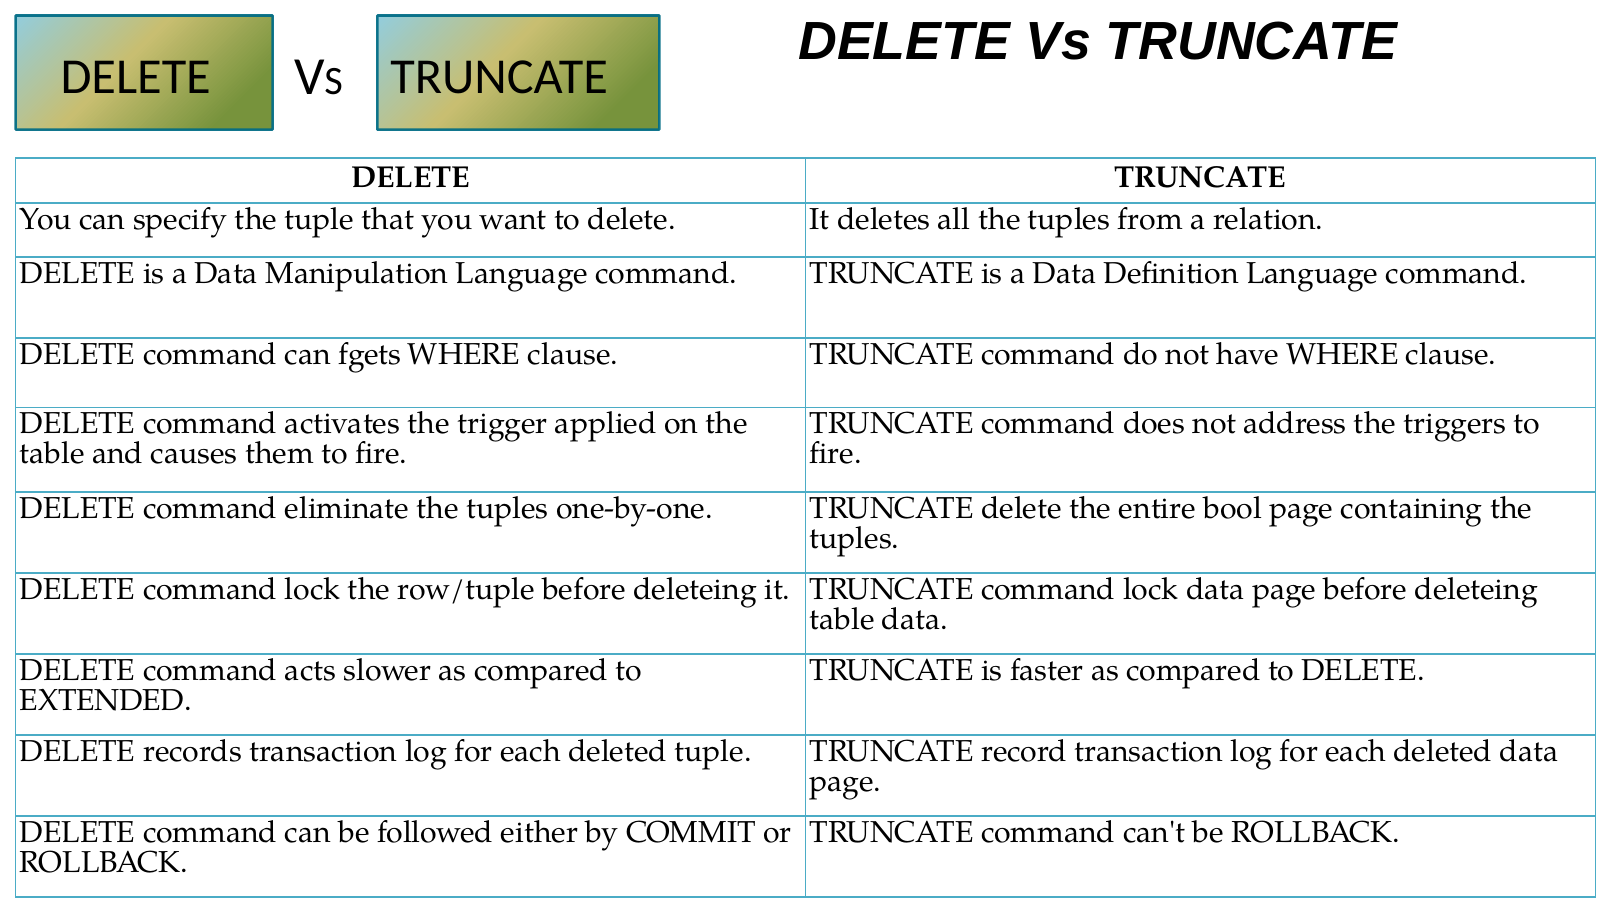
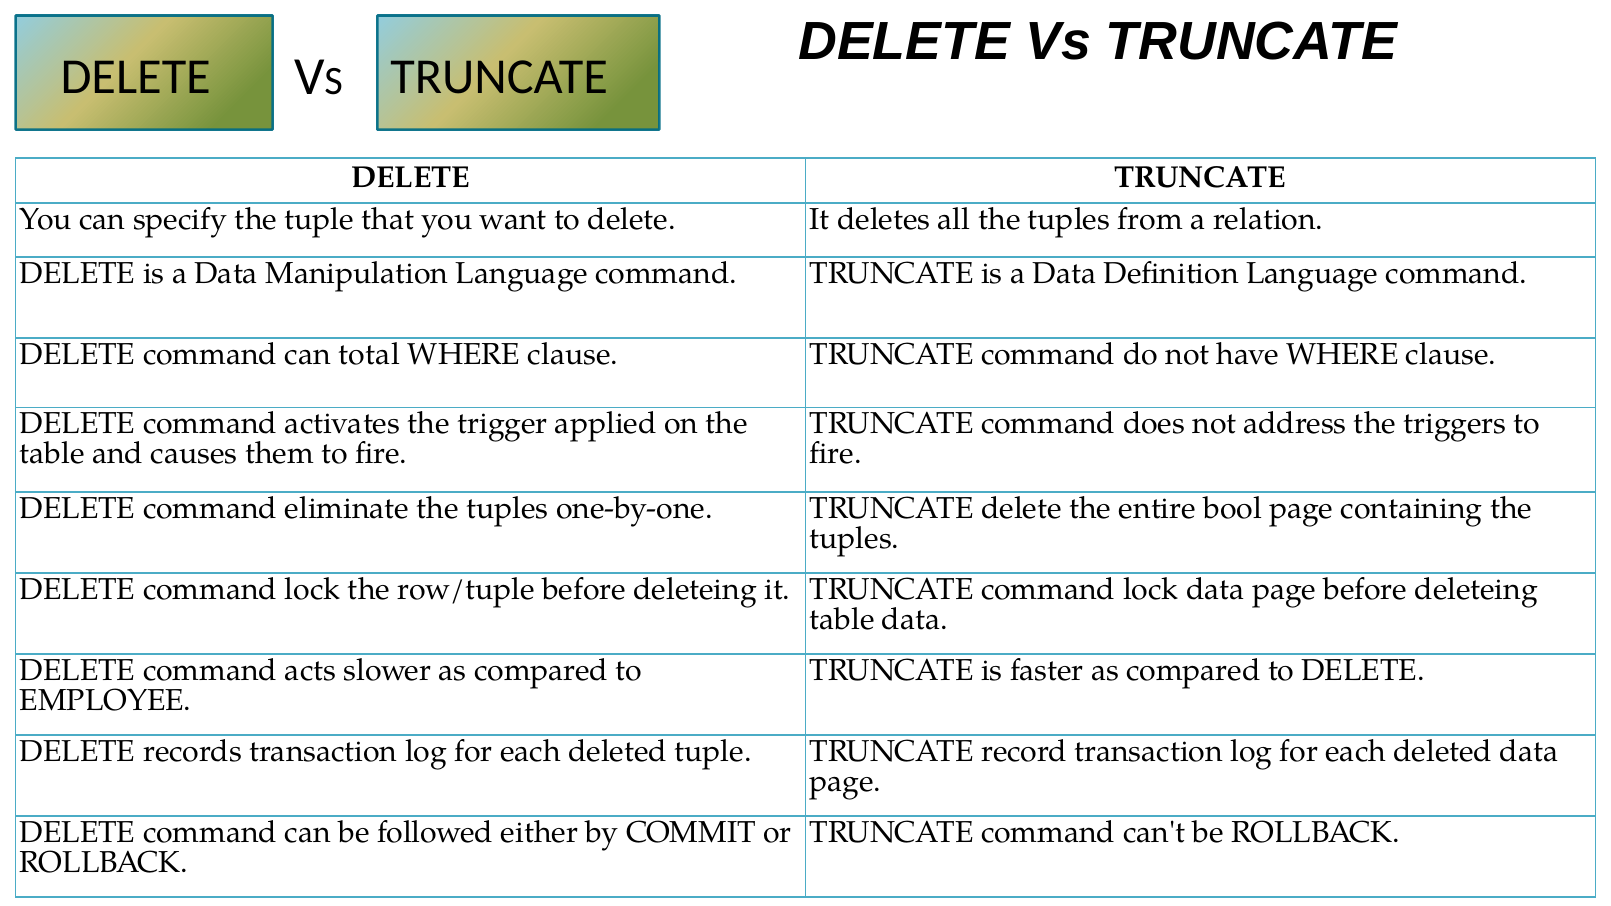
fgets: fgets -> total (369, 354)
EXTENDED: EXTENDED -> EMPLOYEE (106, 701)
